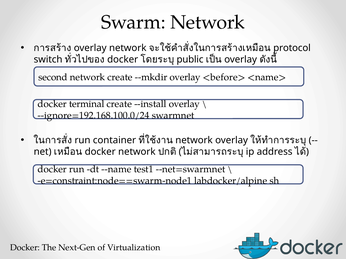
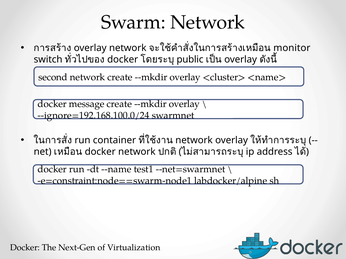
protocol: protocol -> monitor (292, 48)
<before>: <before> -> <cluster> (224, 77)
terminal: terminal -> message (87, 104)
--install: --install -> --mkdir (150, 104)
